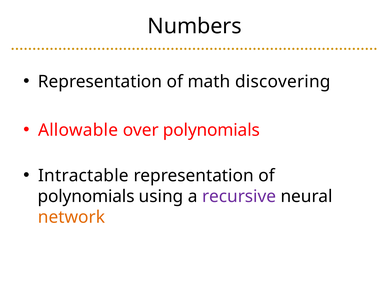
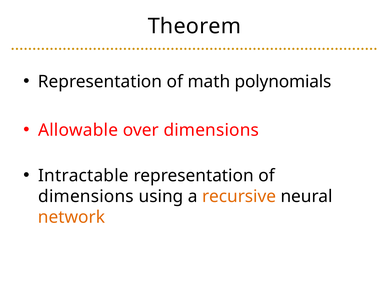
Numbers: Numbers -> Theorem (194, 26)
discovering: discovering -> polynomials (283, 82)
over polynomials: polynomials -> dimensions (211, 130)
polynomials: polynomials -> dimensions (86, 196)
recursive colour: purple -> orange (239, 196)
